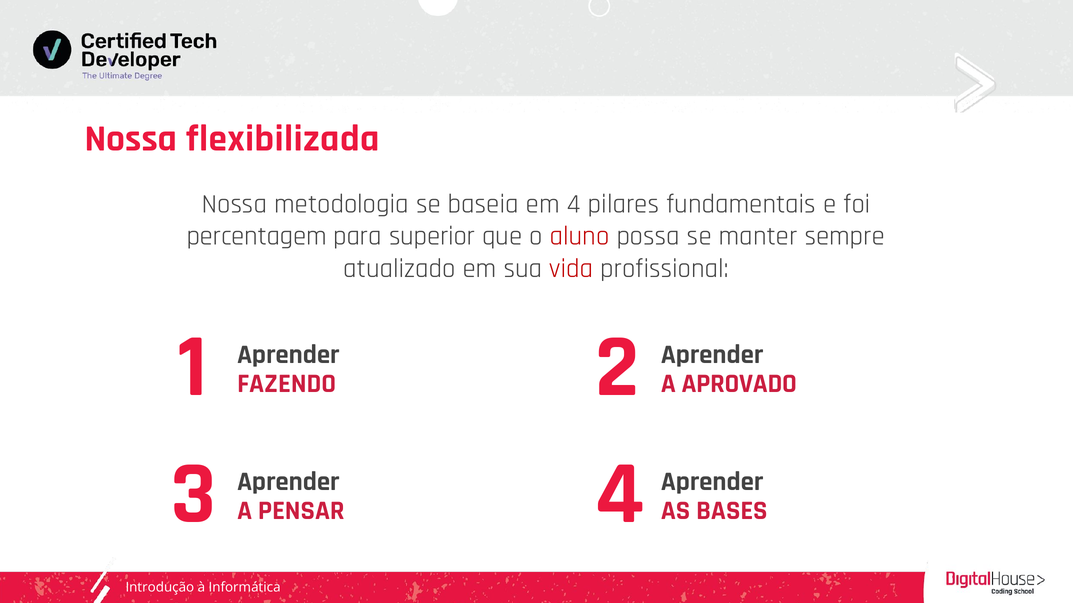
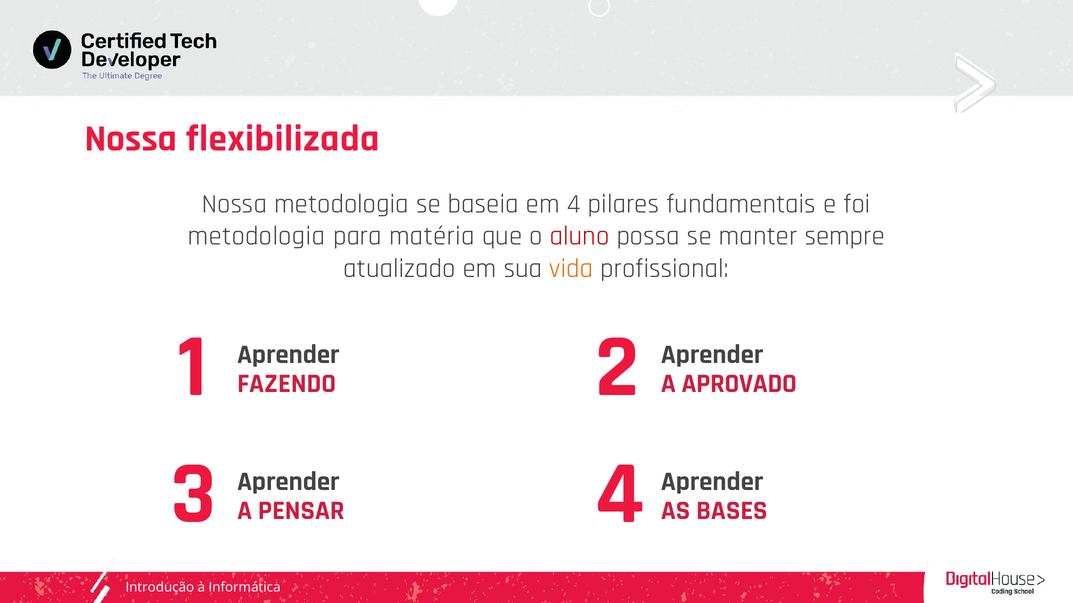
percentagem: percentagem -> metodologia (256, 236)
superior: superior -> matéria (432, 236)
vida colour: red -> orange (571, 269)
